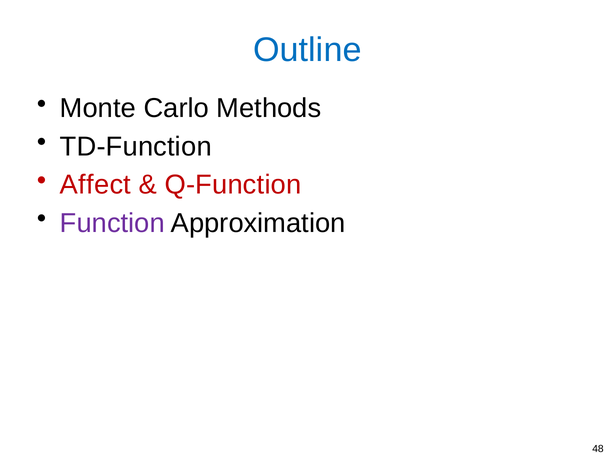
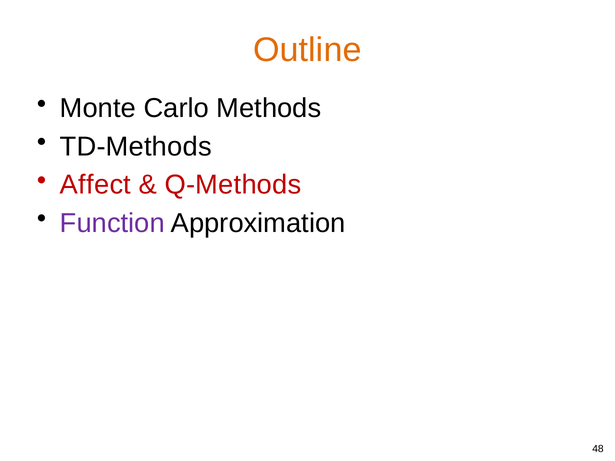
Outline colour: blue -> orange (307, 50)
TD-Function: TD-Function -> TD-Methods (136, 147)
Q-Function: Q-Function -> Q-Methods (233, 185)
